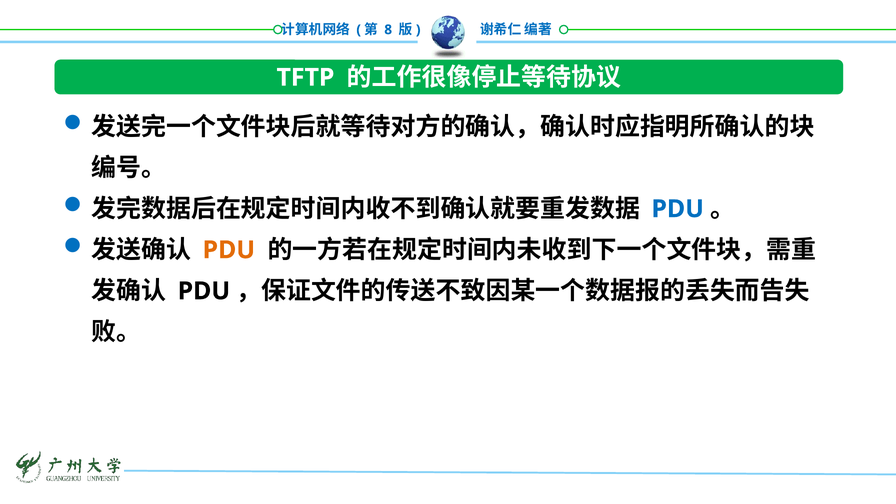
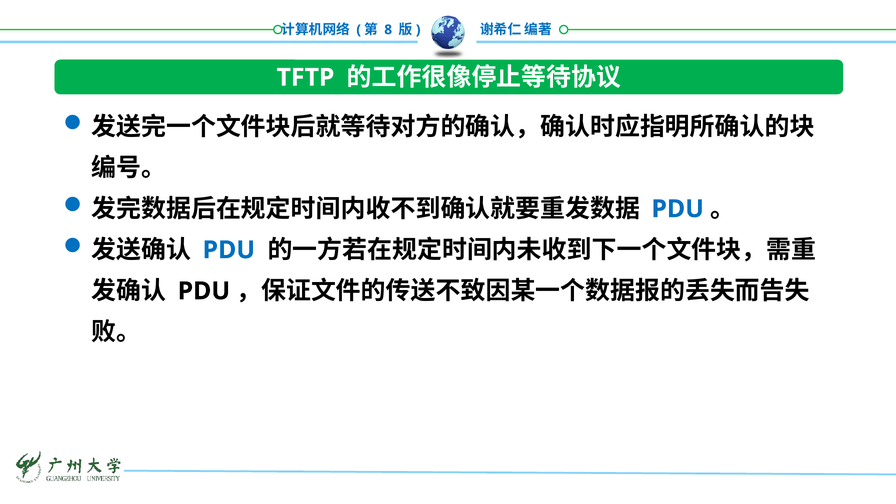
PDU colour: orange -> blue (229, 250)
